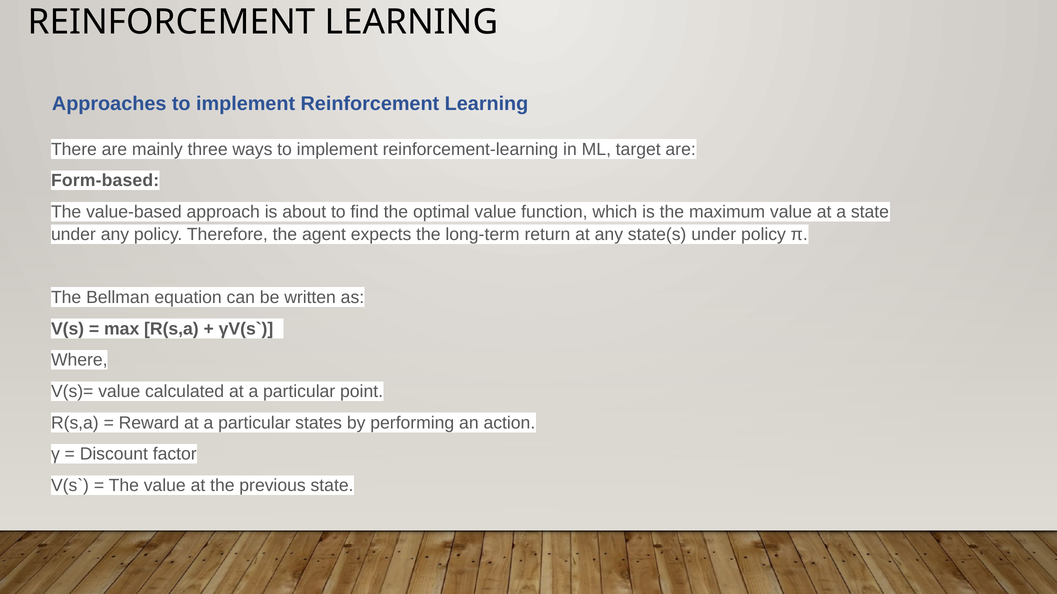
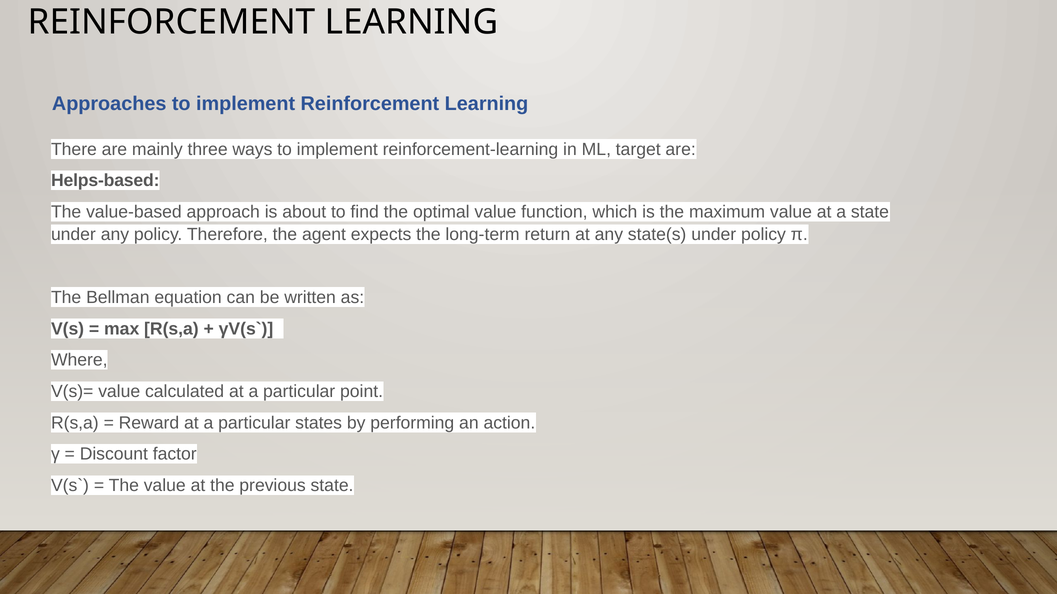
Form-based: Form-based -> Helps-based (105, 181)
